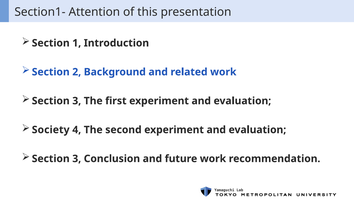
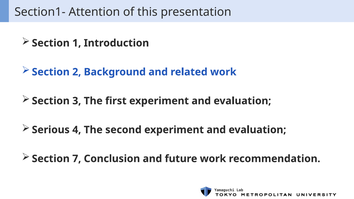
Society: Society -> Serious (51, 130)
3: 3 -> 7 (77, 159)
